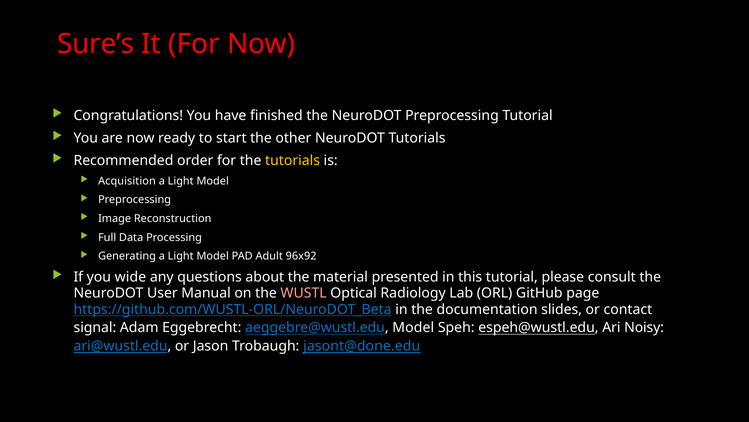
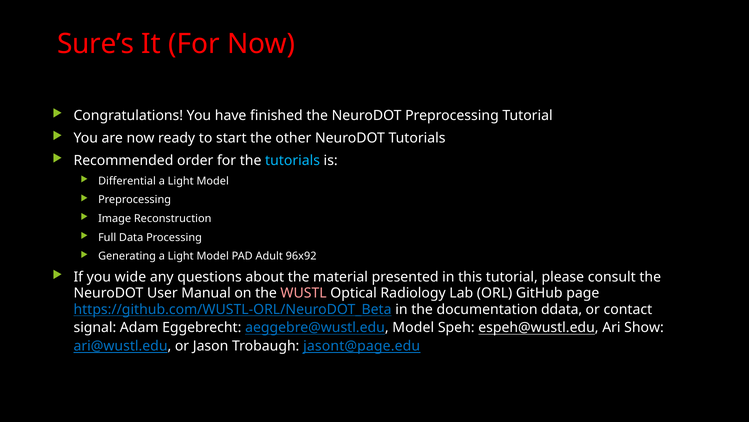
tutorials colour: yellow -> light blue (293, 160)
Acquisition: Acquisition -> Differential (127, 181)
slides: slides -> ddata (562, 309)
Noisy: Noisy -> Show (644, 327)
jasont@done.edu: jasont@done.edu -> jasont@page.edu (362, 346)
